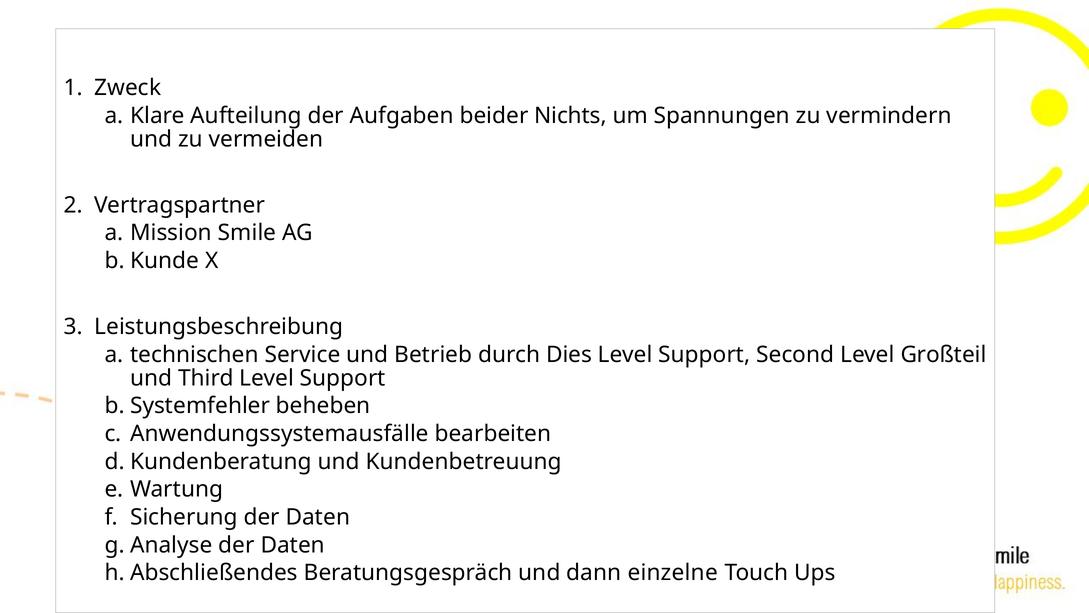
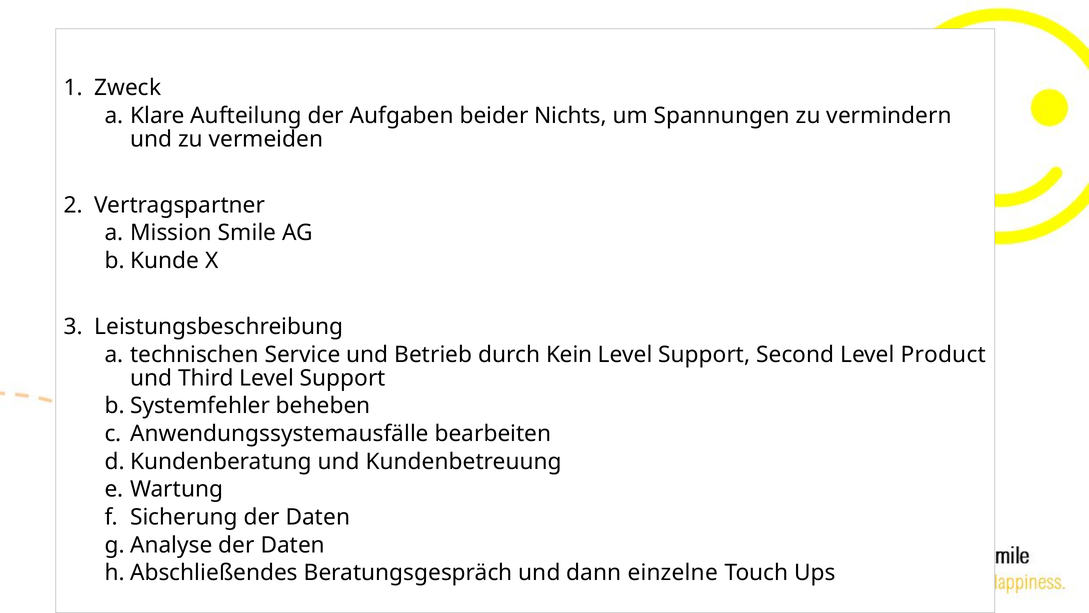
Dies: Dies -> Kein (569, 354)
Großteil: Großteil -> Product (943, 354)
